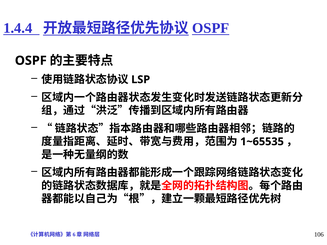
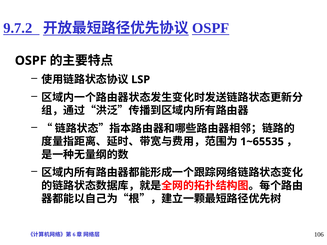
1.4.4: 1.4.4 -> 9.7.2 (18, 28)
